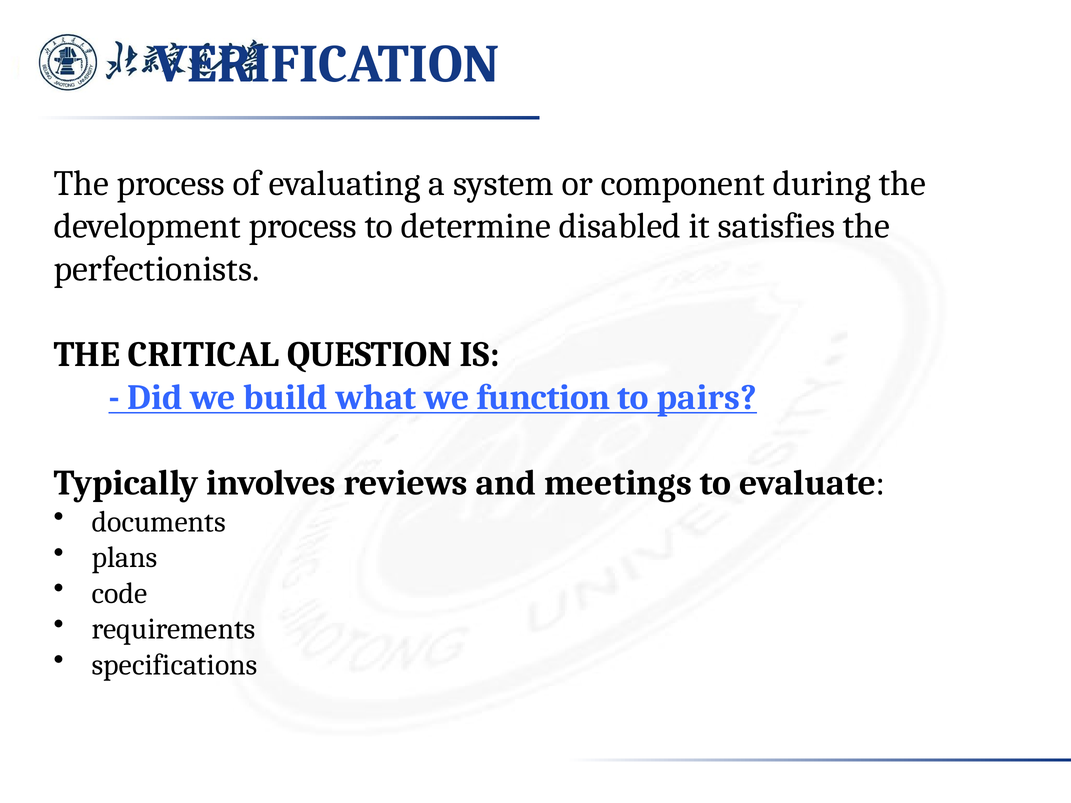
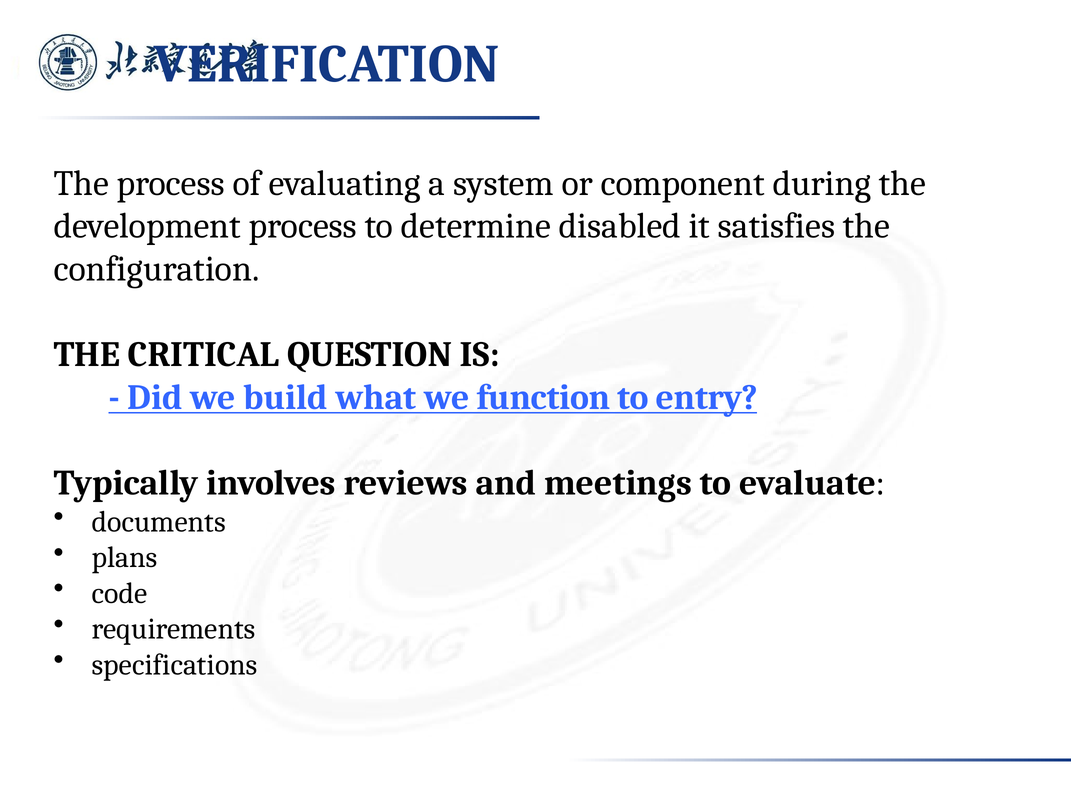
perfectionists: perfectionists -> configuration (156, 269)
pairs: pairs -> entry (707, 398)
